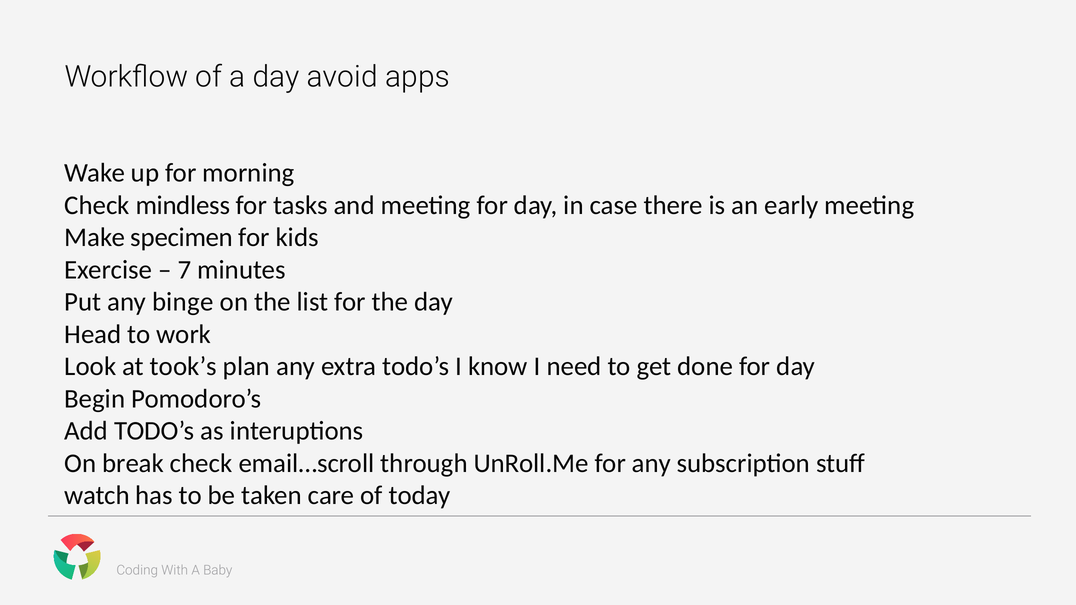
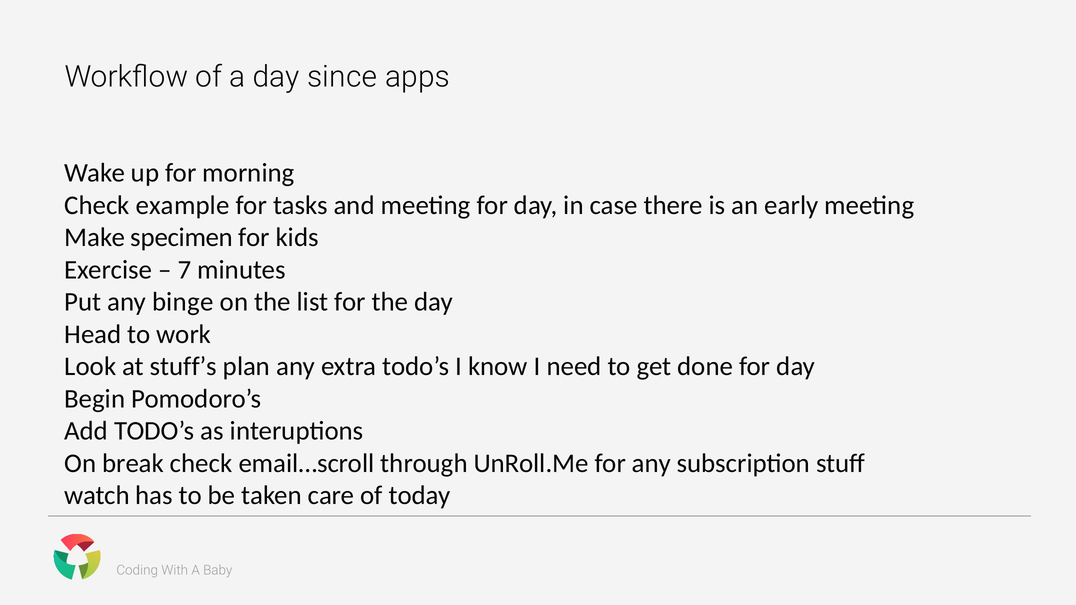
avoid: avoid -> since (342, 77)
mindless: mindless -> example (183, 205)
took’s: took’s -> stuff’s (183, 367)
